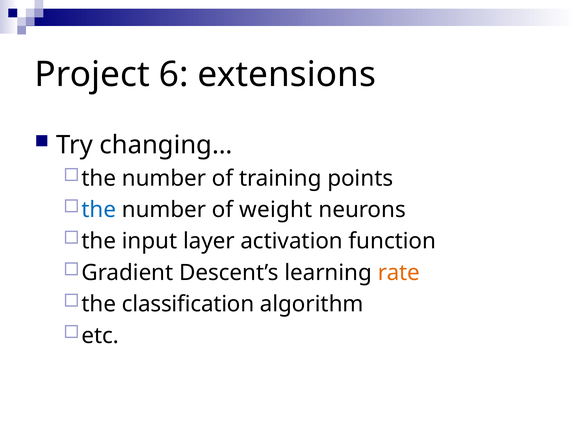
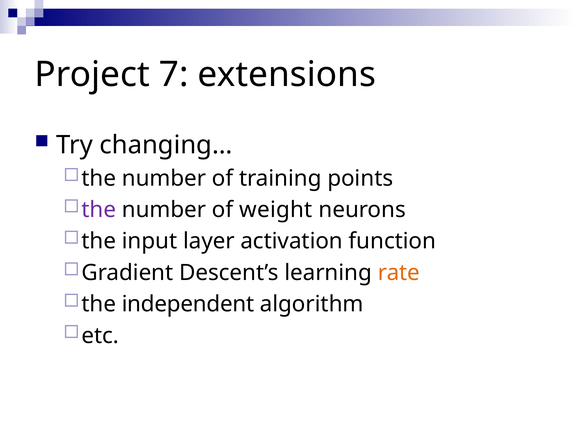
6: 6 -> 7 (174, 75)
the colour: blue -> purple (99, 210)
classification: classification -> independent (188, 304)
